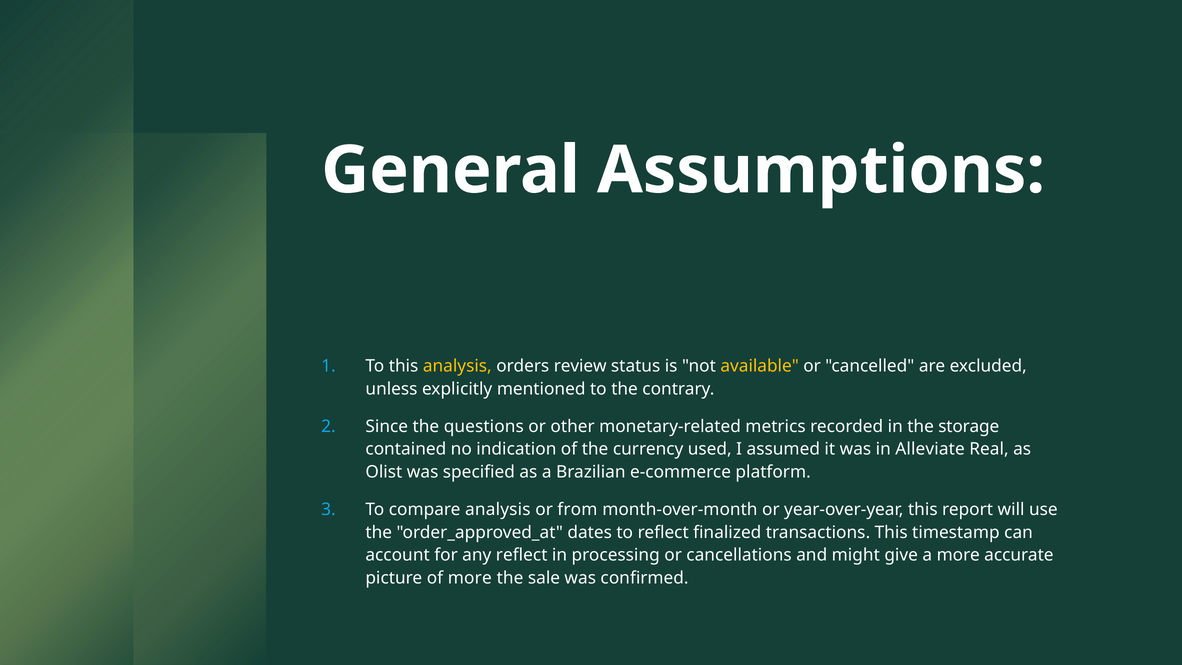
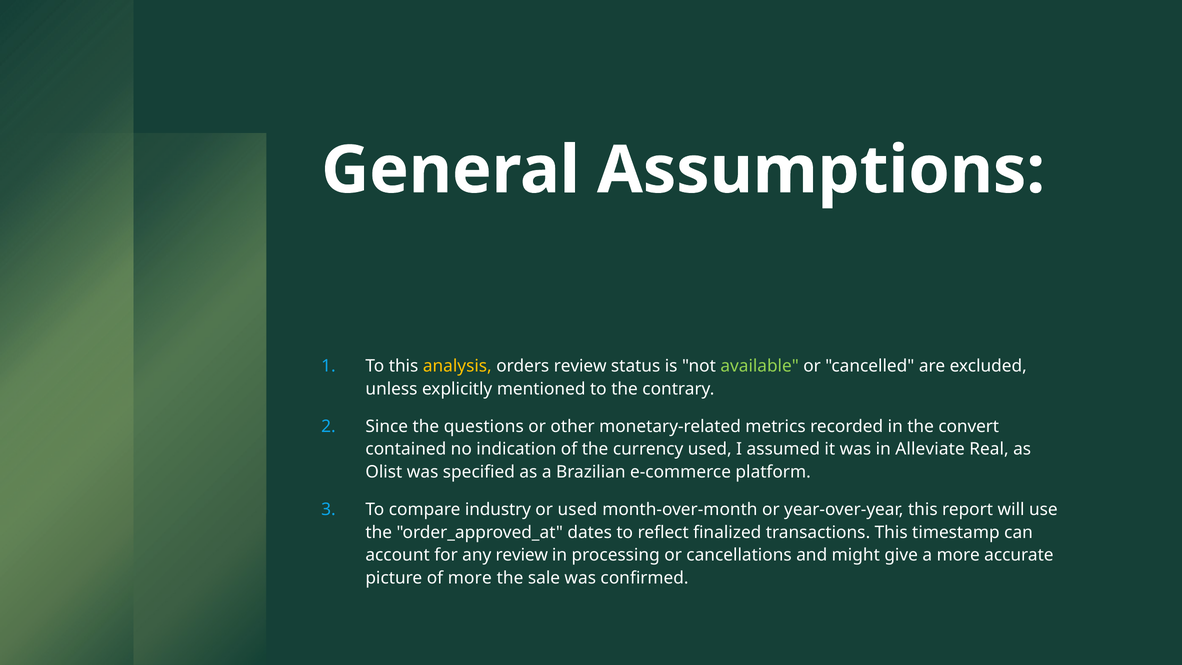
available colour: yellow -> light green (760, 366)
storage: storage -> convert (969, 426)
compare analysis: analysis -> industry (498, 509)
or from: from -> used (577, 509)
any reflect: reflect -> review (522, 555)
